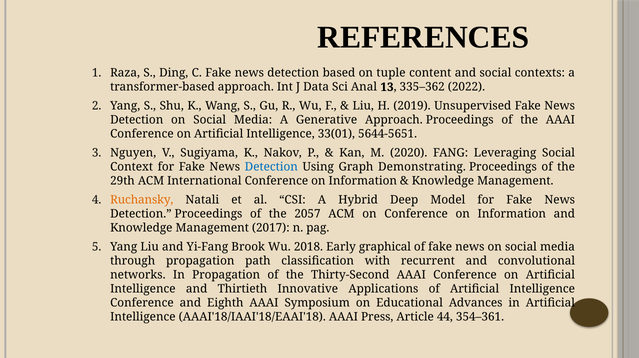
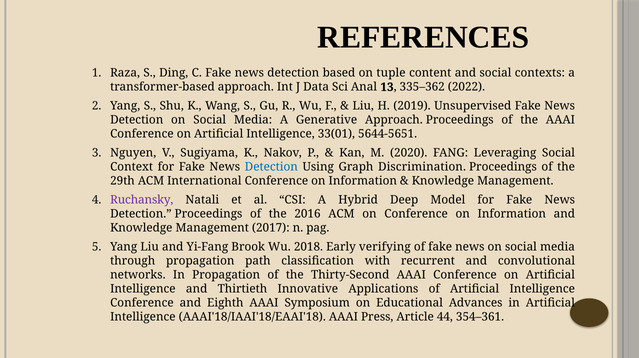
Demonstrating: Demonstrating -> Discrimination (422, 167)
Ruchansky colour: orange -> purple (142, 200)
2057: 2057 -> 2016 (307, 214)
graphical: graphical -> verifying (385, 247)
